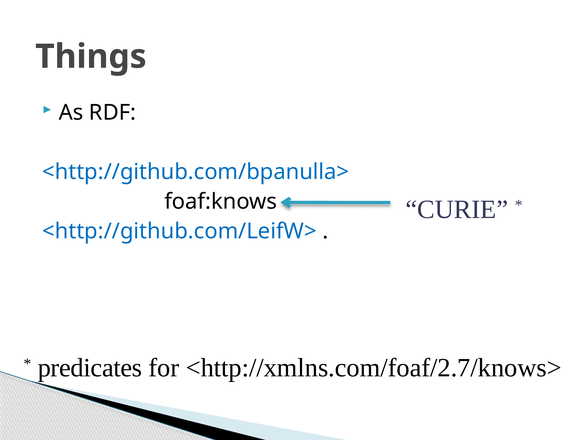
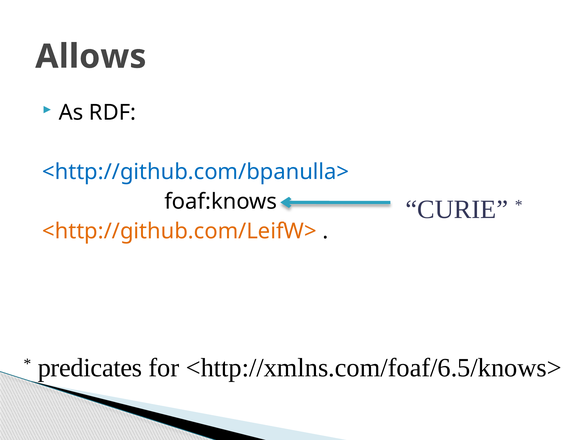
Things: Things -> Allows (91, 57)
<http://github.com/LeifW> colour: blue -> orange (179, 231)
<http://xmlns.com/foaf/2.7/knows>: <http://xmlns.com/foaf/2.7/knows> -> <http://xmlns.com/foaf/6.5/knows> (374, 368)
